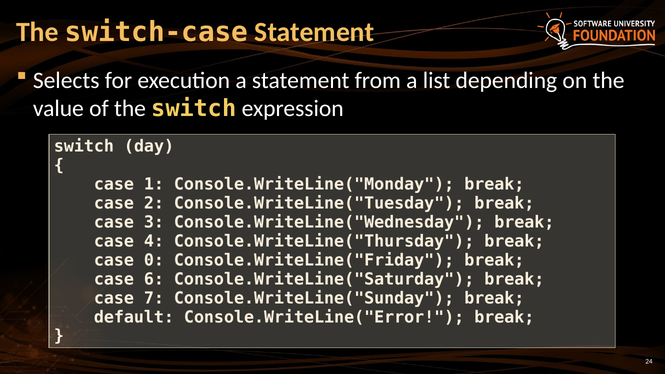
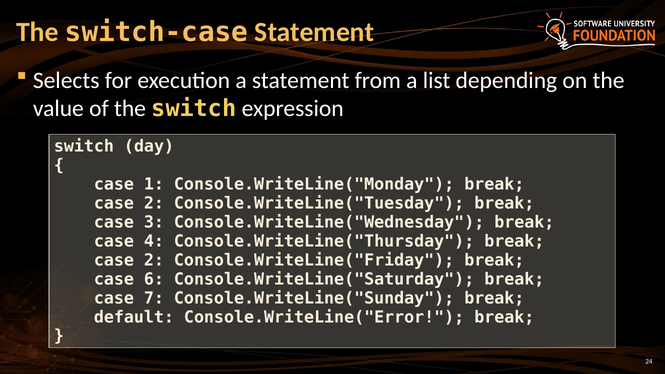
0: 0 -> 2 (154, 260)
